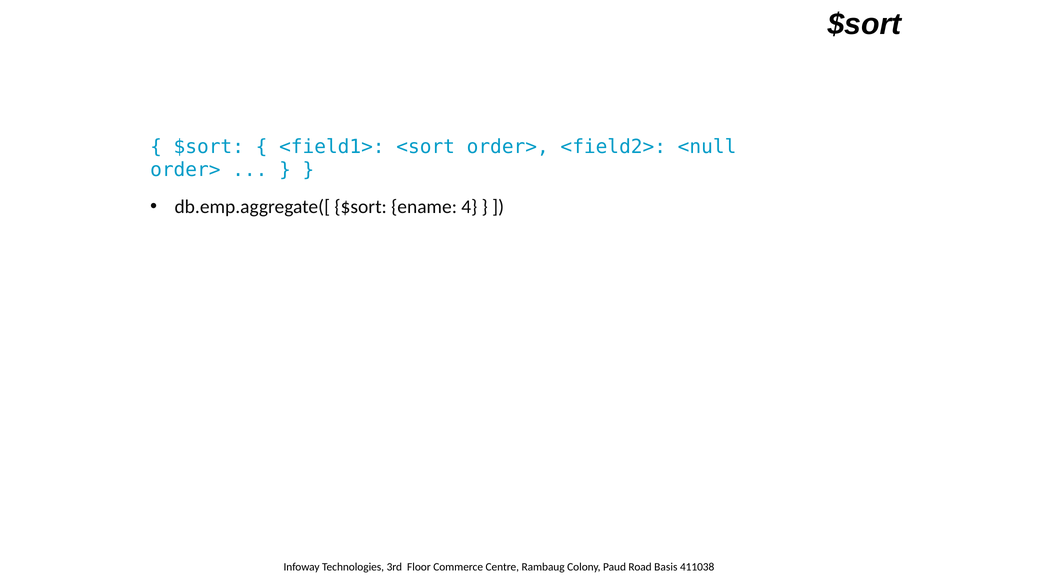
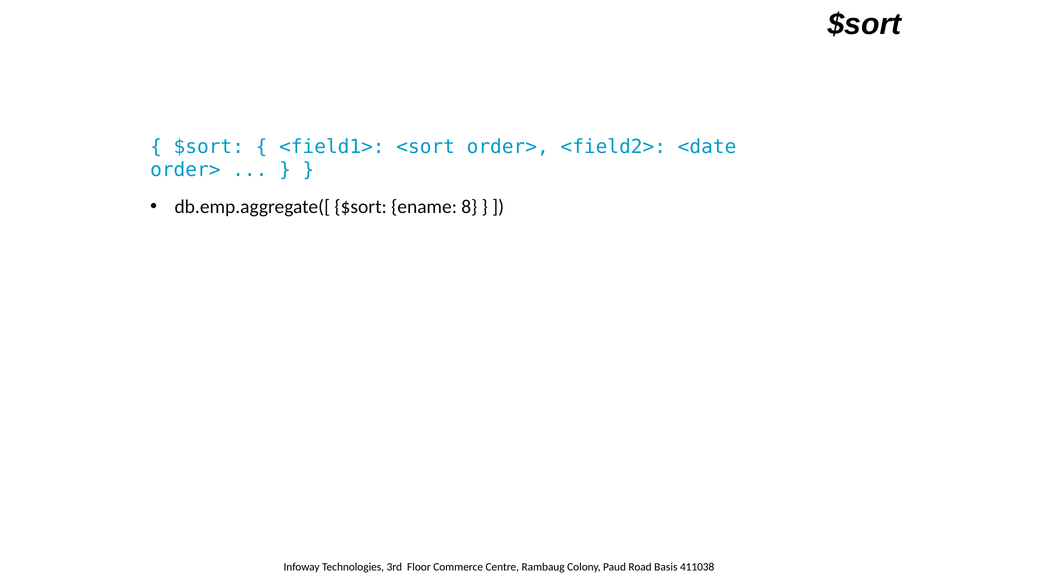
<null: <null -> <date (707, 147)
4: 4 -> 8 (469, 207)
